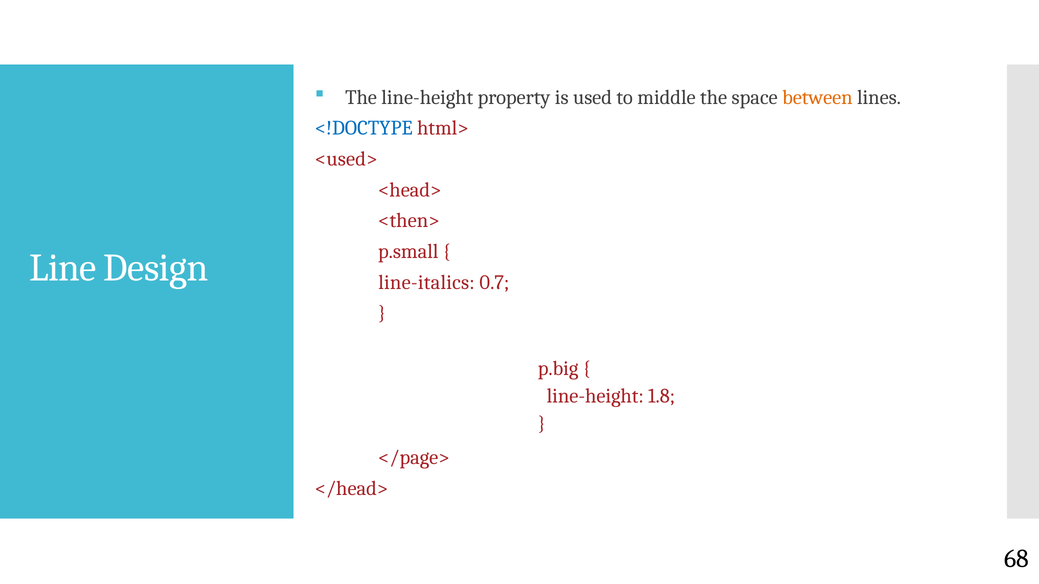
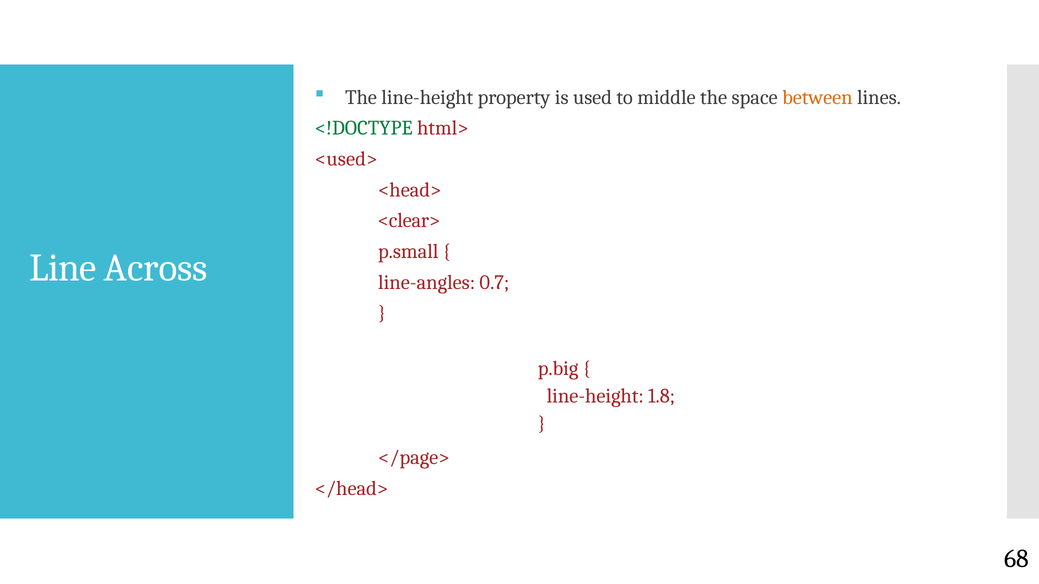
<!DOCTYPE colour: blue -> green (364, 128)
<then>: <then> -> <clear> (409, 221)
Design: Design -> Across (156, 268)
line-italics: line-italics -> line-angles (427, 282)
